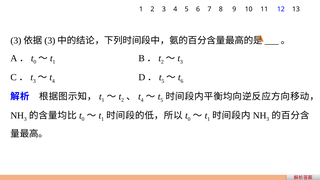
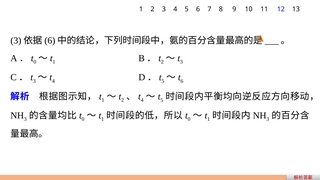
3: 3 -> 6 (50, 41)
